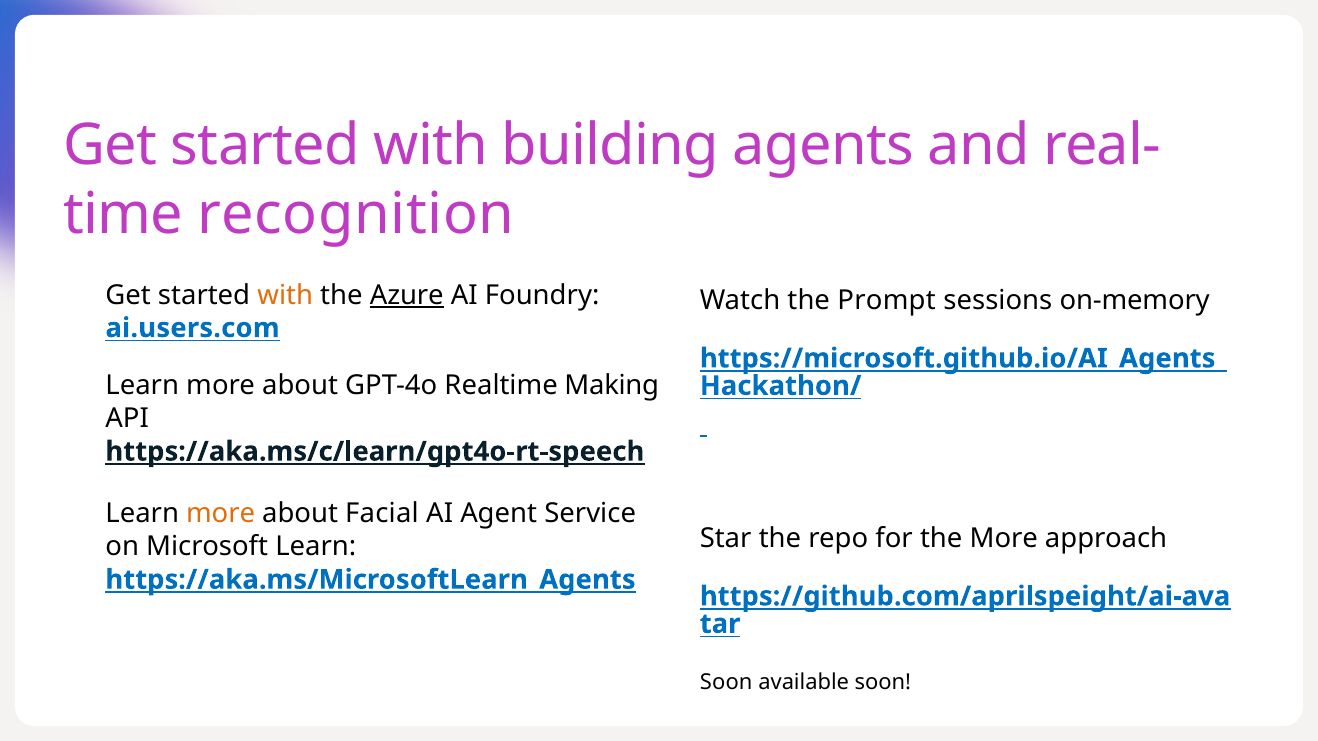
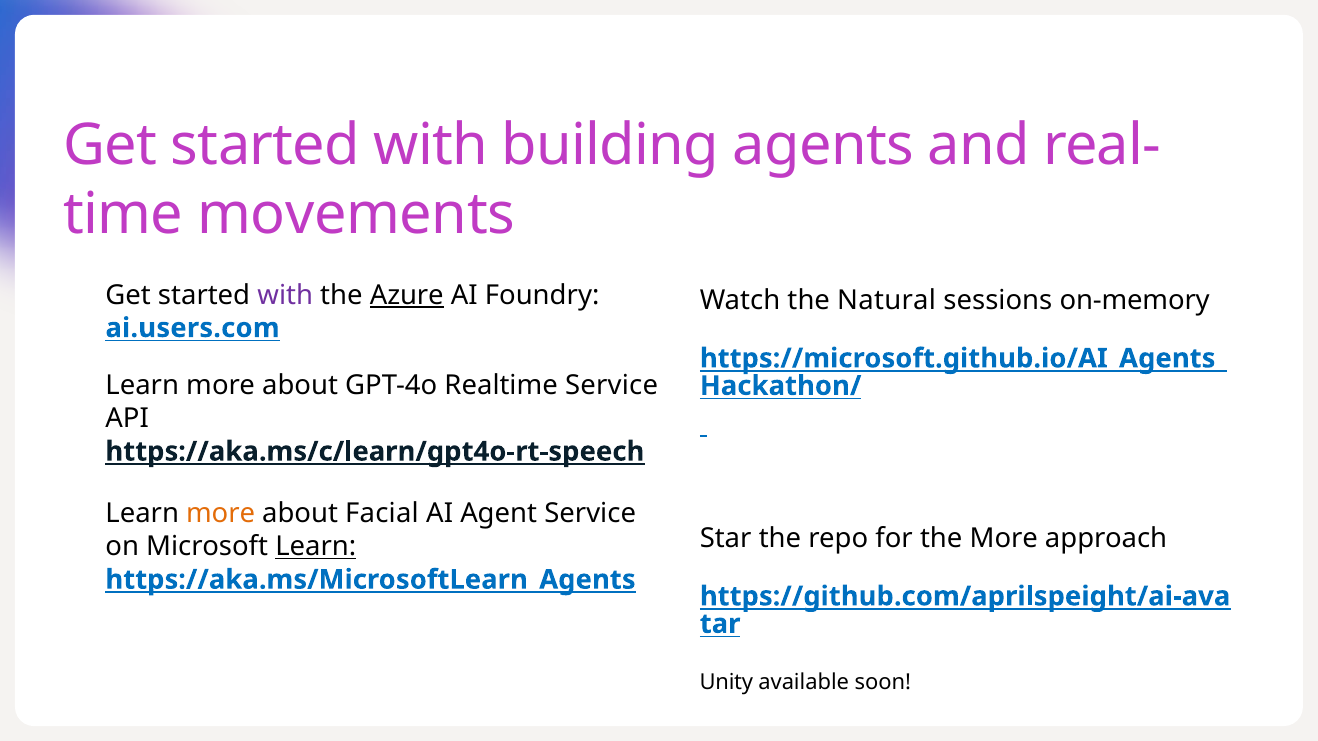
recognition: recognition -> movements (356, 214)
with colour: orange -> purple (285, 295)
Prompt: Prompt -> Natural (887, 301)
Realtime Making: Making -> Service (612, 386)
Learn underline: none -> present (316, 547)
Soon: Soon -> Unity (726, 683)
